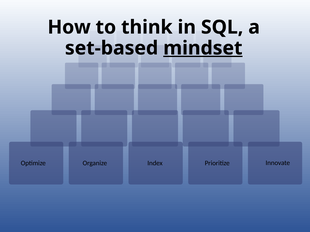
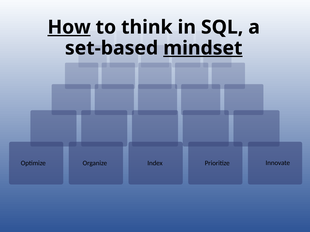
How underline: none -> present (69, 27)
